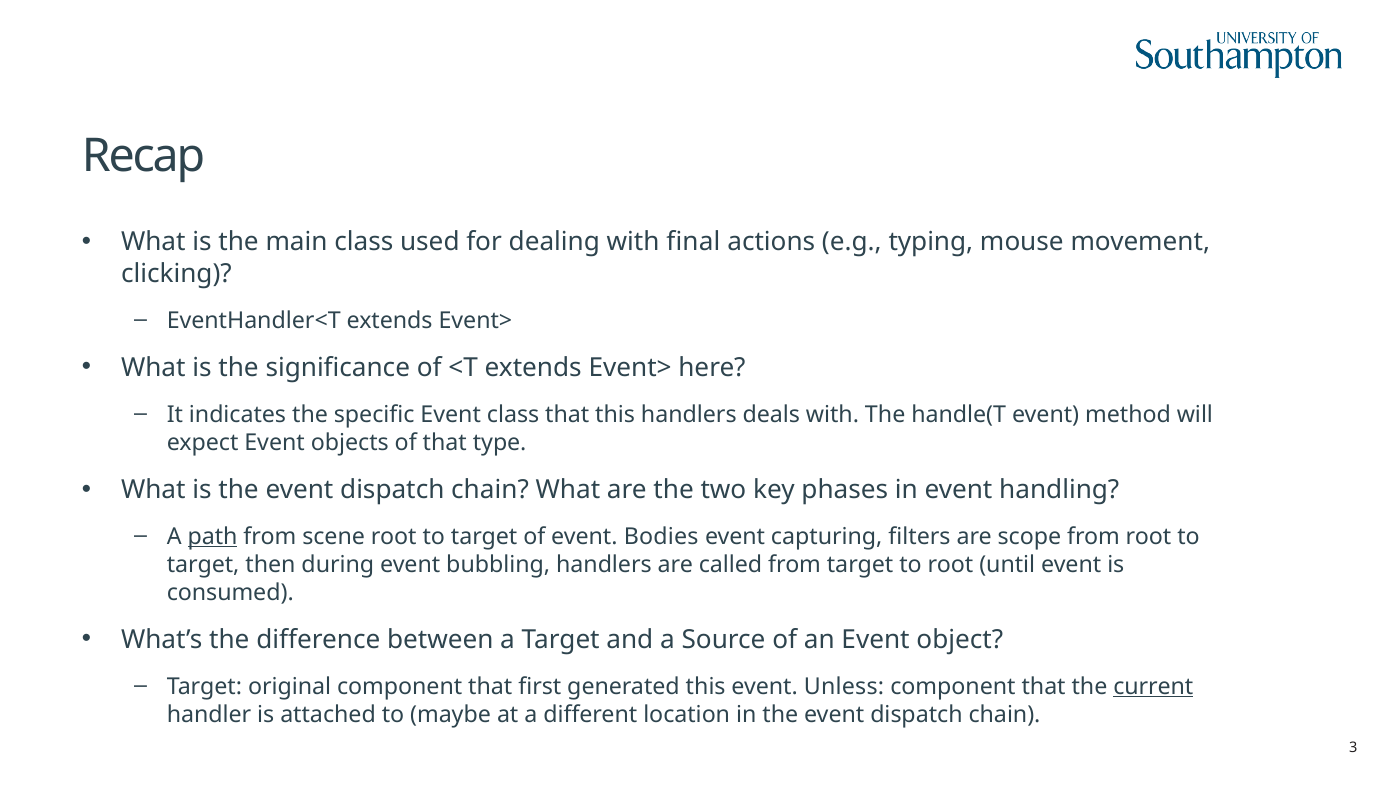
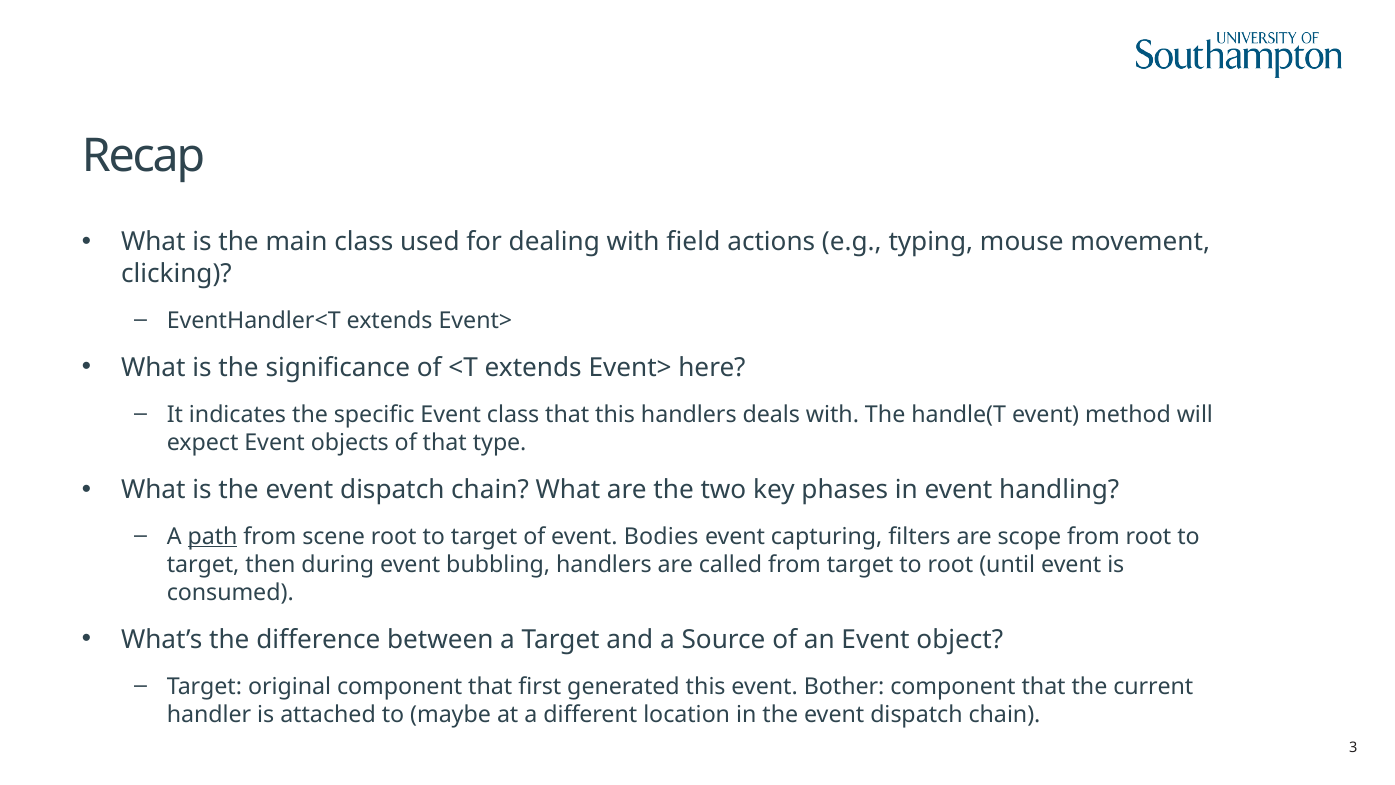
final: final -> field (693, 242)
Unless: Unless -> Bother (844, 686)
current underline: present -> none (1153, 686)
